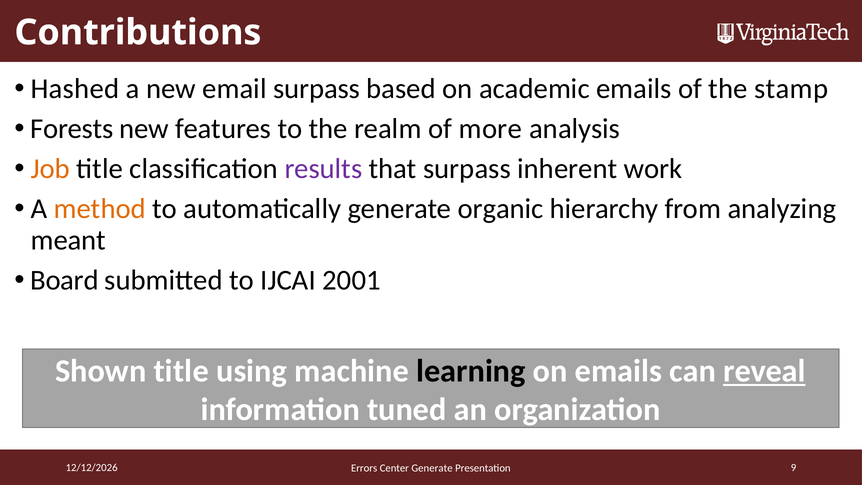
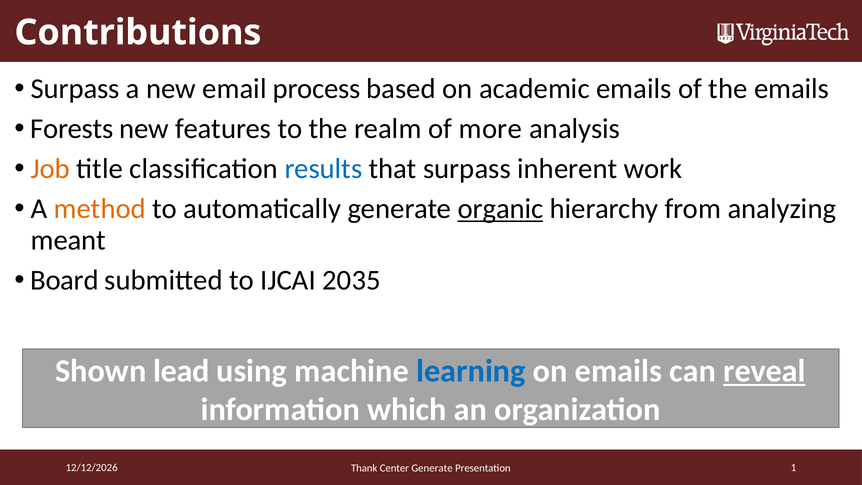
Hashed: Hashed -> Surpass (75, 89)
email surpass: surpass -> process (317, 89)
the stamp: stamp -> emails (791, 89)
results colour: purple -> blue (323, 169)
organic underline: none -> present (500, 209)
2001: 2001 -> 2035 (352, 280)
Shown title: title -> lead (181, 371)
learning colour: black -> blue (471, 371)
tuned: tuned -> which (407, 410)
Errors: Errors -> Thank (364, 468)
9: 9 -> 1 (794, 468)
